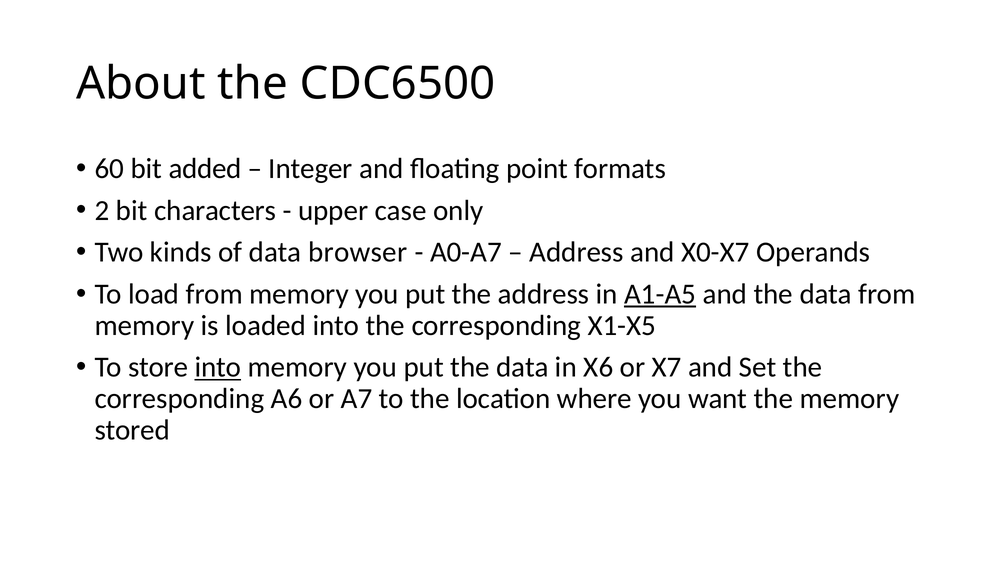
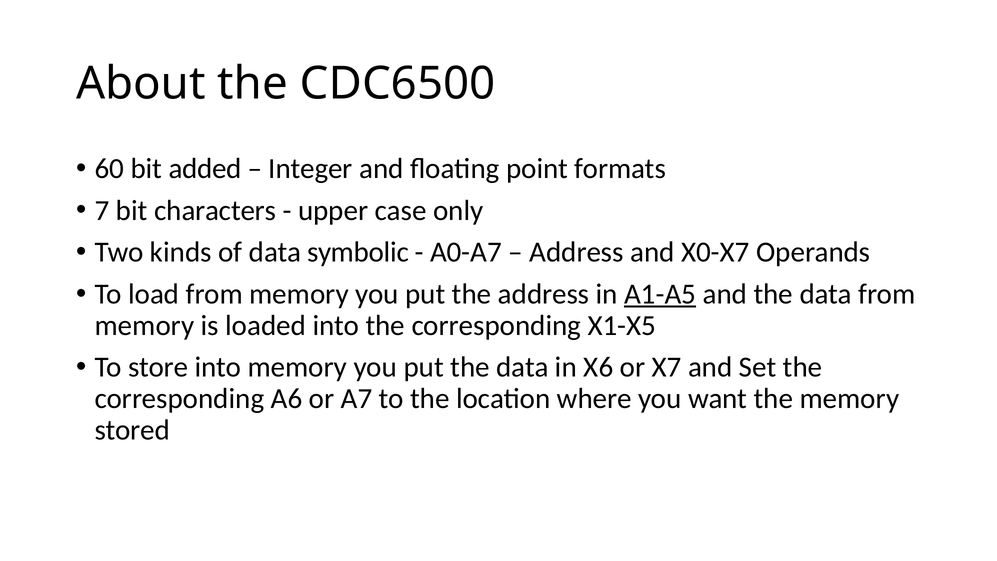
2: 2 -> 7 (102, 210)
browser: browser -> symbolic (358, 252)
into underline: present -> none (218, 367)
